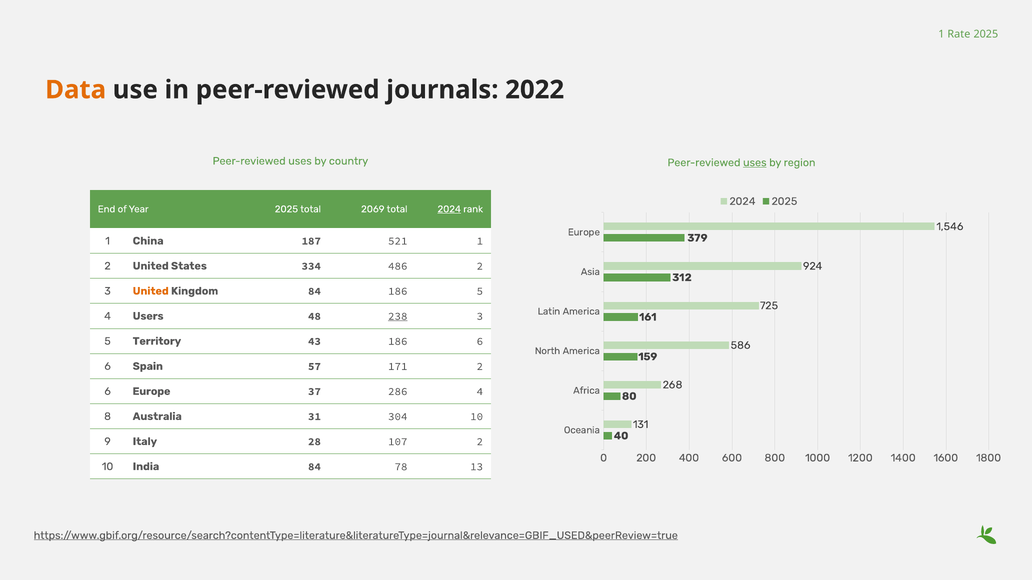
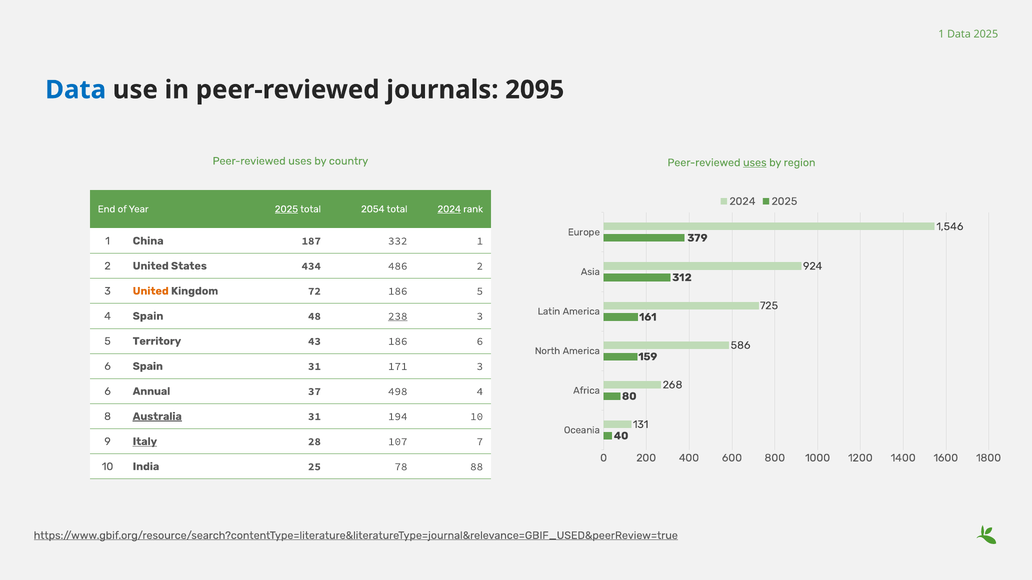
1 Rate: Rate -> Data (959, 34)
Data colour: orange -> blue (76, 90)
2022: 2022 -> 2095 (535, 90)
2025 underline: none -> present (286, 209)
2069: 2069 -> 2054 (373, 209)
521: 521 -> 332 (398, 241)
334: 334 -> 434 (311, 266)
Kingdom 84: 84 -> 72 (314, 291)
4 Users: Users -> Spain (148, 316)
Spain 57: 57 -> 31 (314, 367)
171 2: 2 -> 3 (480, 367)
6 Europe: Europe -> Annual (151, 392)
286: 286 -> 498 (398, 392)
Australia underline: none -> present (157, 417)
304: 304 -> 194 (398, 417)
Italy underline: none -> present (145, 442)
107 2: 2 -> 7 (480, 442)
India 84: 84 -> 25 (314, 467)
13: 13 -> 88 (477, 467)
